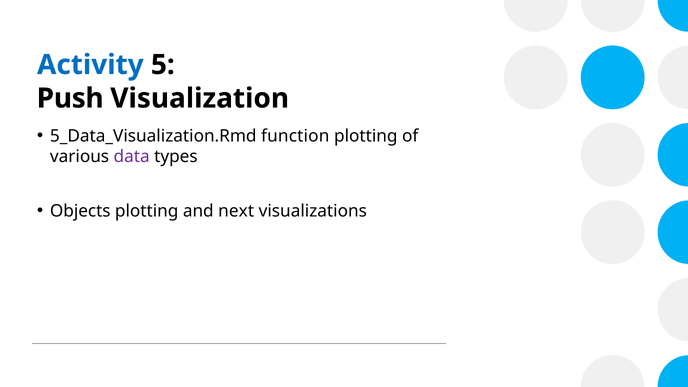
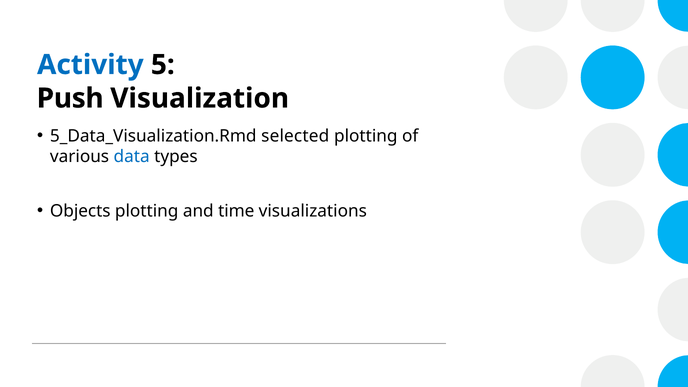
function: function -> selected (295, 136)
data colour: purple -> blue (132, 157)
next: next -> time (236, 211)
